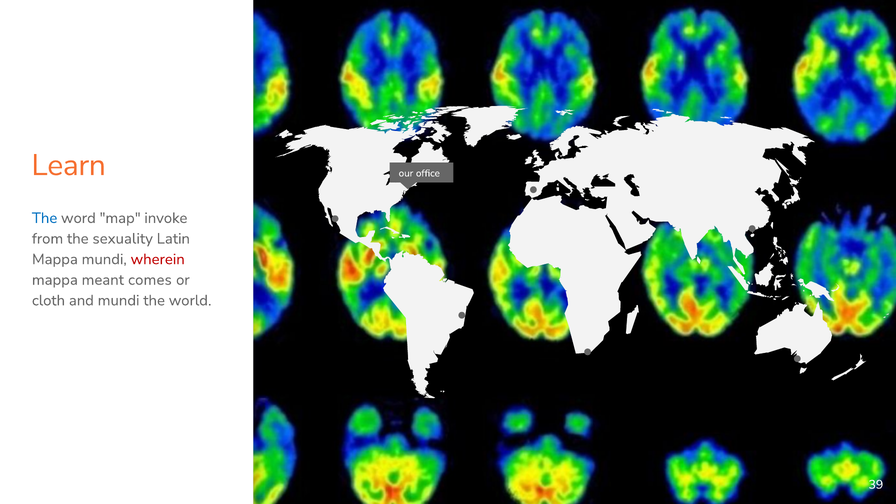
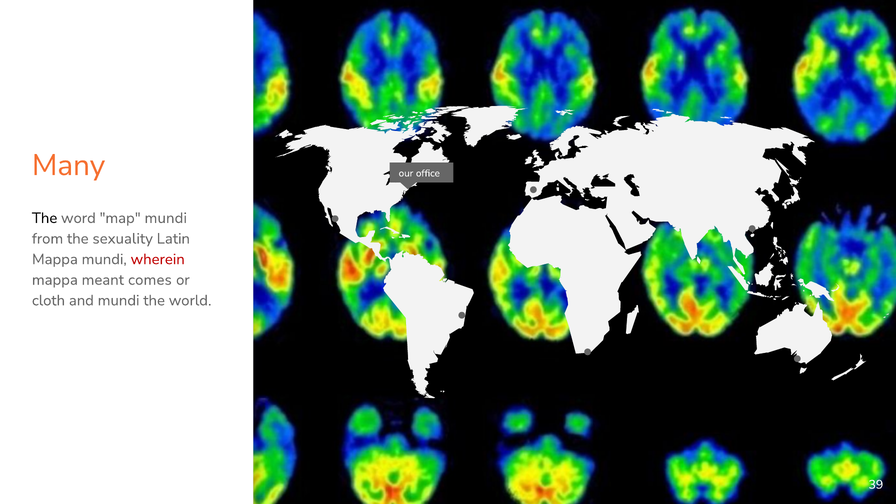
Learn: Learn -> Many (69, 165)
The colour: blue -> black (45, 218)
map invoke: invoke -> mundi (166, 218)
